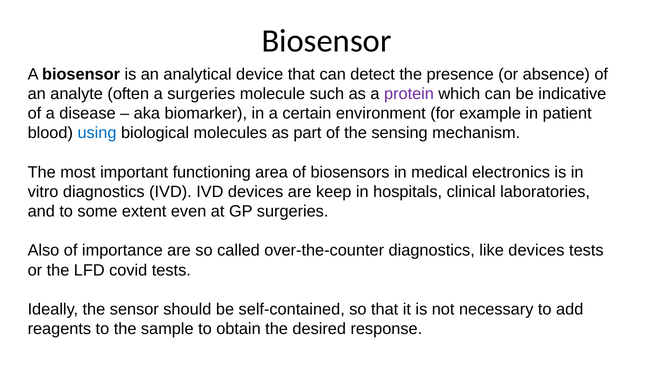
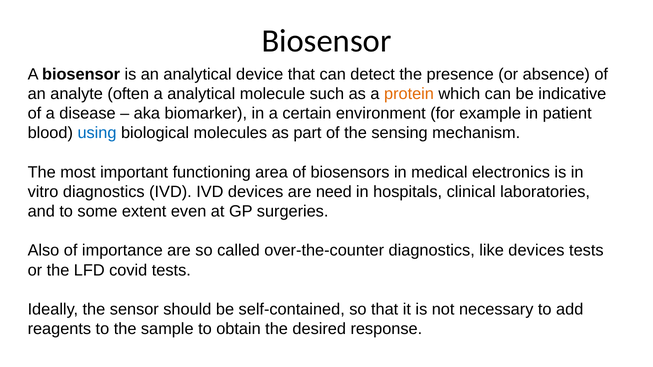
a surgeries: surgeries -> analytical (201, 94)
protein colour: purple -> orange (409, 94)
keep: keep -> need (334, 192)
